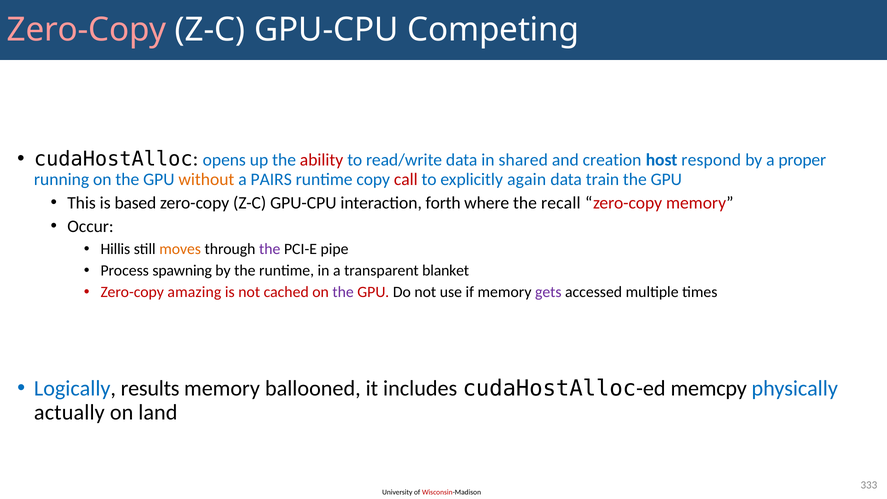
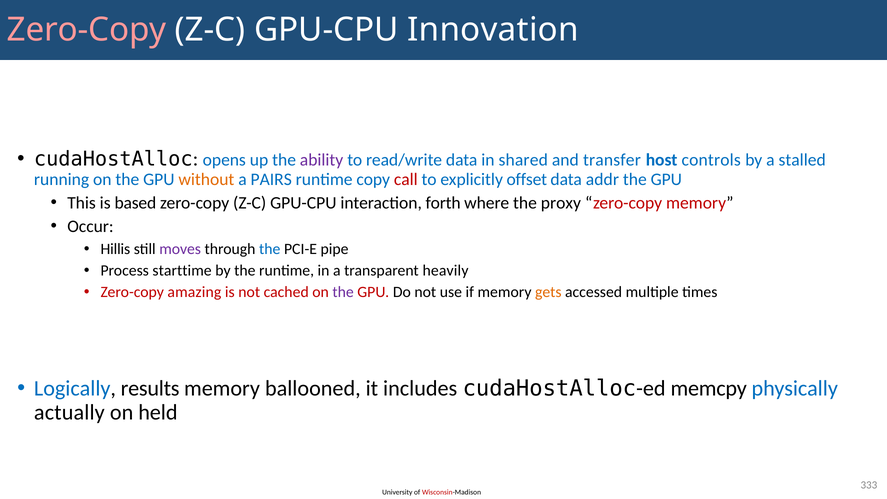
Competing: Competing -> Innovation (493, 30)
ability colour: red -> purple (322, 160)
creation: creation -> transfer (612, 160)
respond: respond -> controls (711, 160)
proper: proper -> stalled (802, 160)
again: again -> offset (527, 179)
train: train -> addr (602, 179)
recall: recall -> proxy (561, 203)
moves colour: orange -> purple (180, 249)
the colour: purple -> blue (270, 249)
spawning: spawning -> starttime (182, 271)
blanket: blanket -> heavily (446, 271)
gets colour: purple -> orange (548, 292)
land: land -> held (158, 412)
